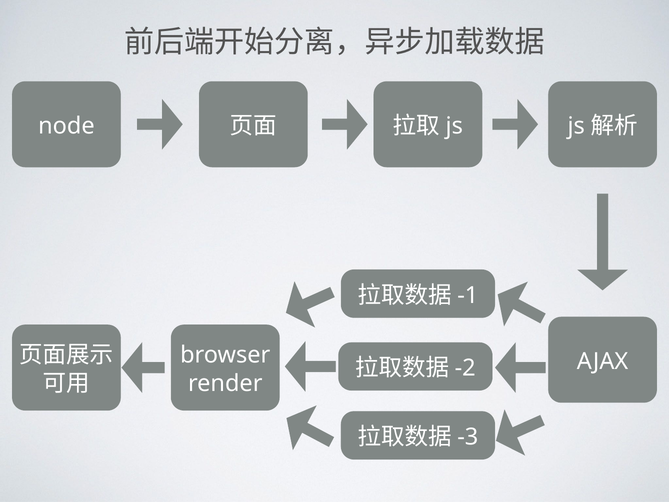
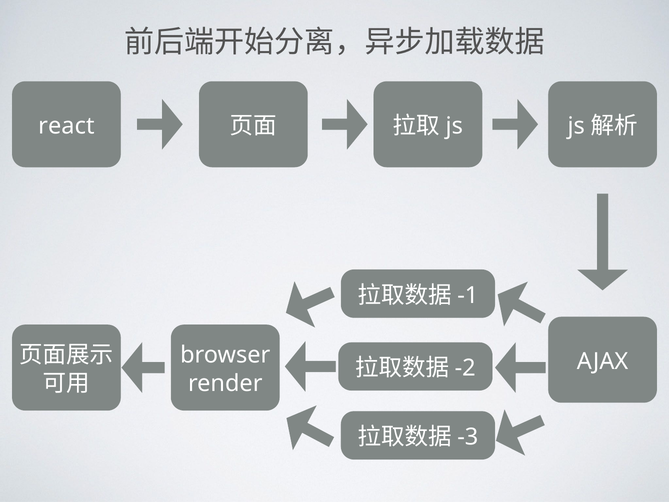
node: node -> react (66, 126)
